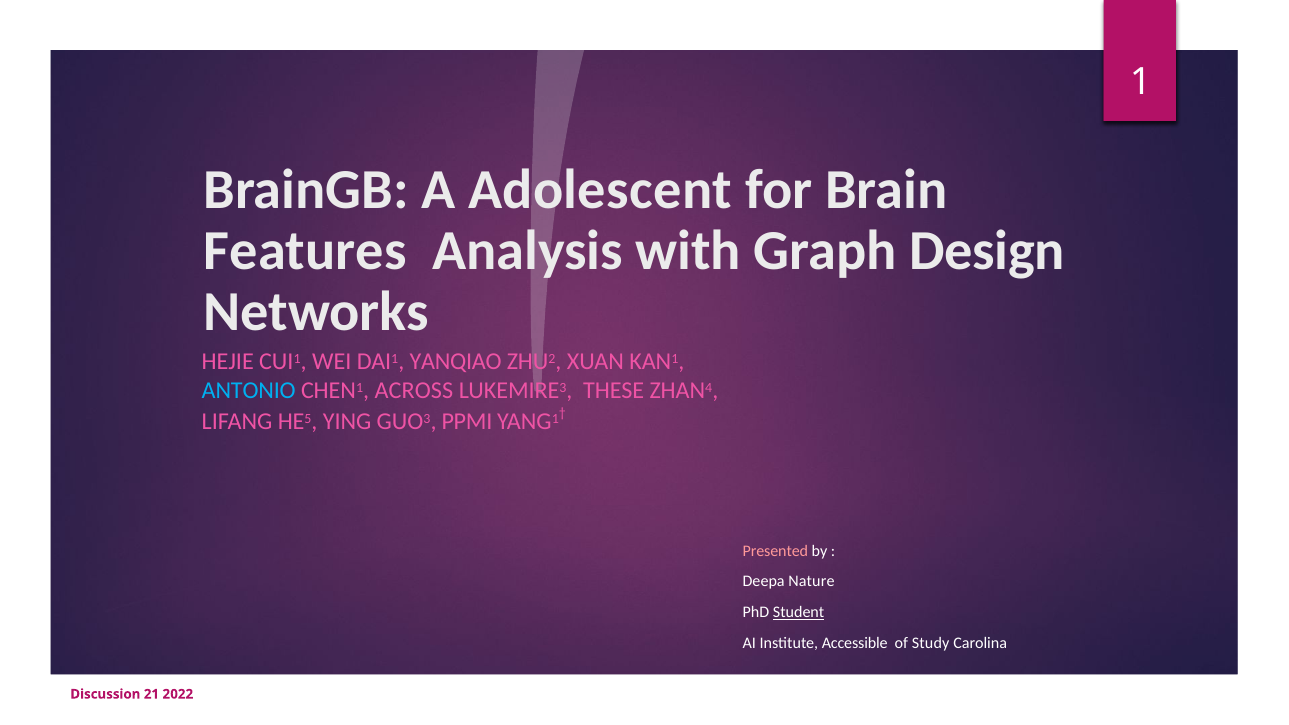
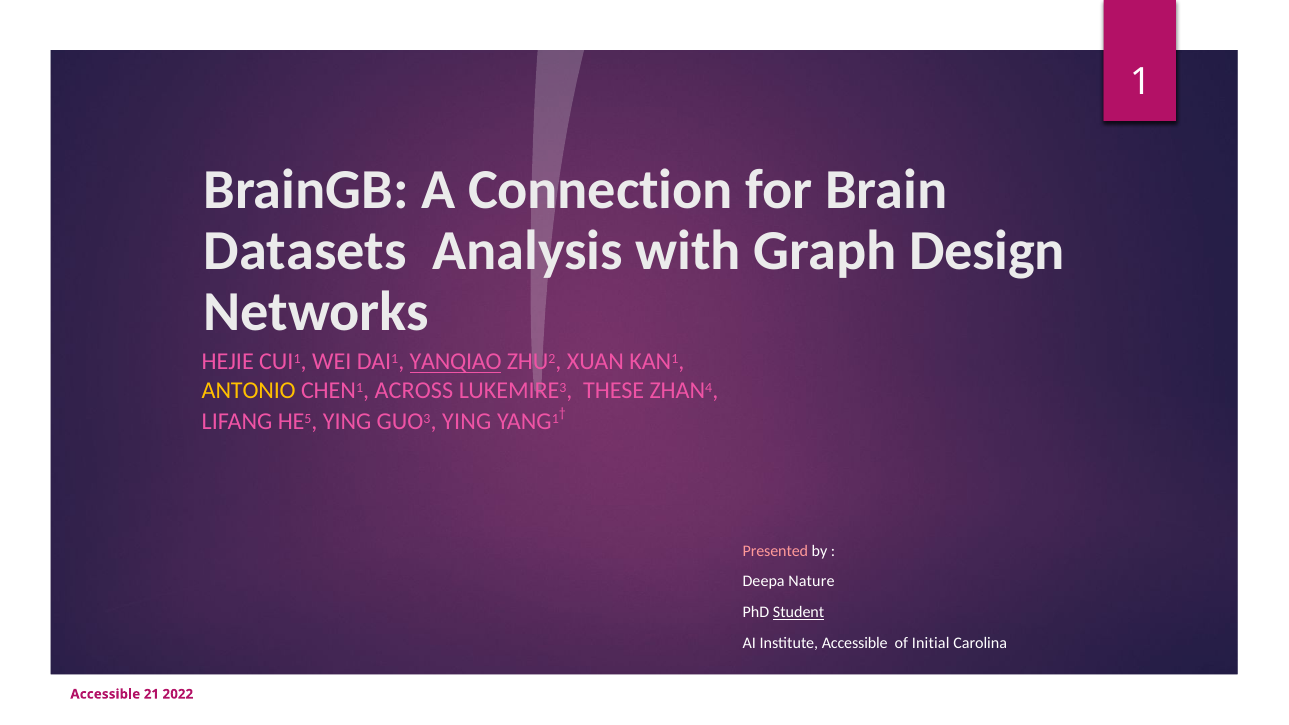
Adolescent: Adolescent -> Connection (600, 190)
Features: Features -> Datasets (305, 251)
YANQIAO underline: none -> present (456, 362)
ANTONIO colour: light blue -> yellow (249, 391)
GUO3 PPMI: PPMI -> YING (467, 422)
Study: Study -> Initial (931, 643)
Discussion: Discussion -> Accessible (105, 694)
